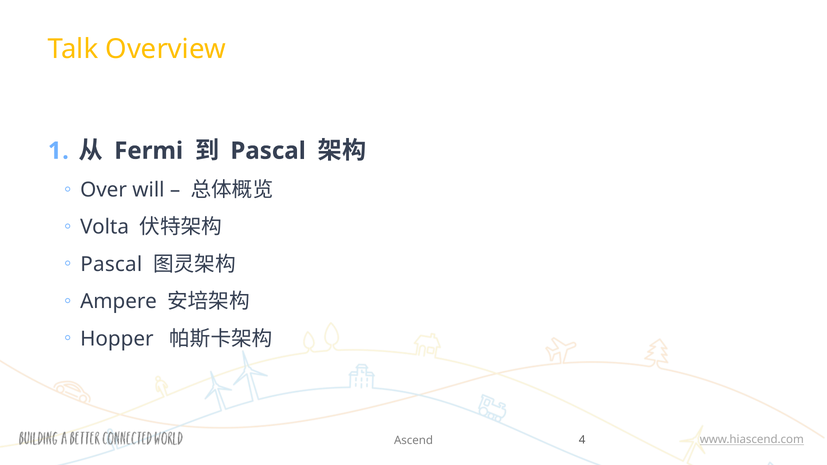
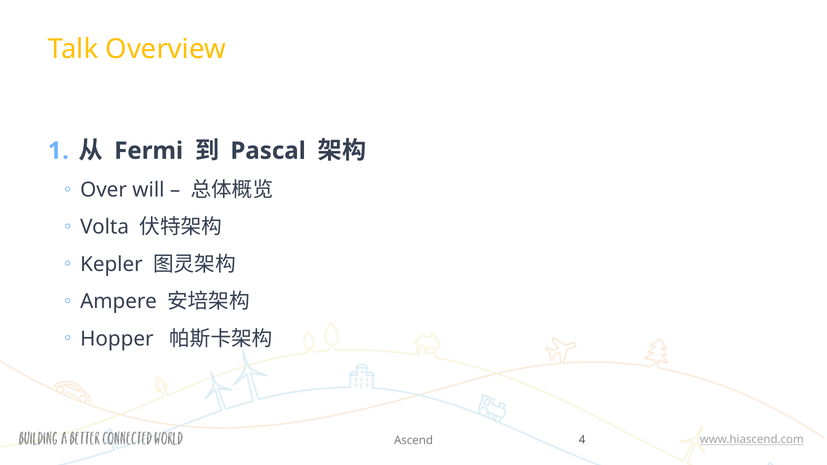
Pascal: Pascal -> Kepler (111, 264)
